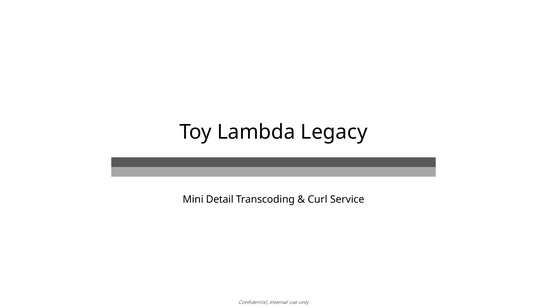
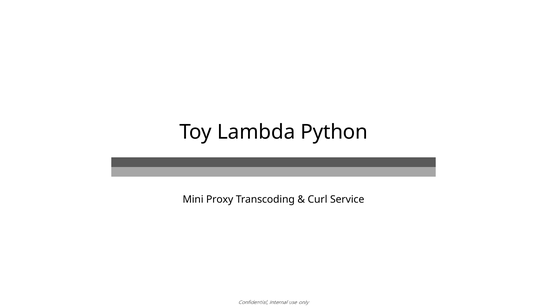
Legacy: Legacy -> Python (334, 132)
Detail: Detail -> Proxy (220, 199)
